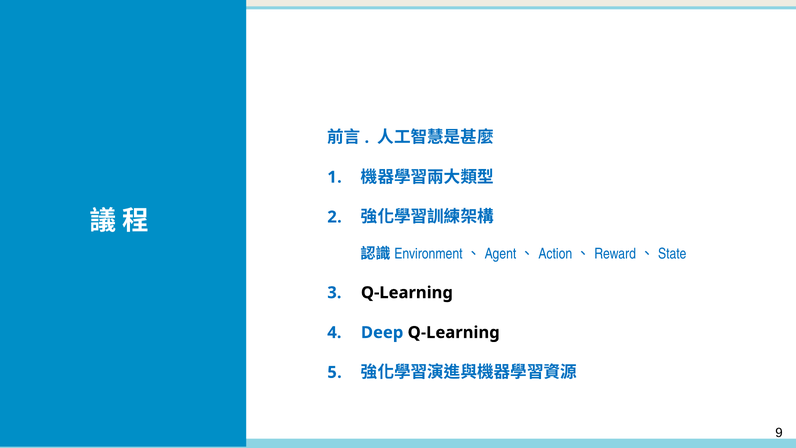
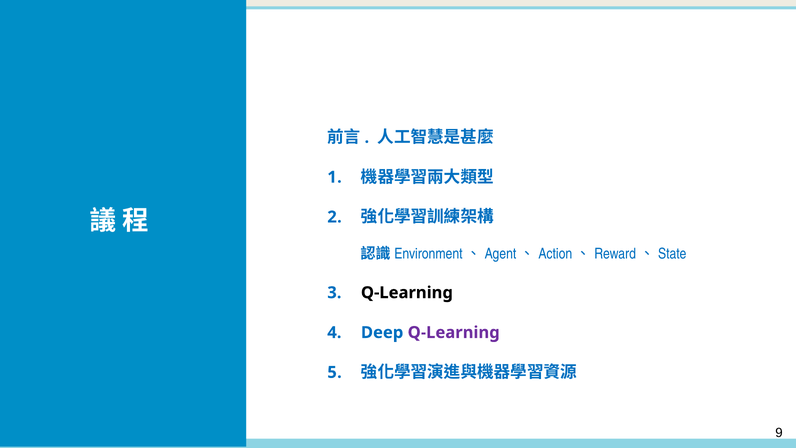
Q-Learning colour: black -> purple (454, 332)
